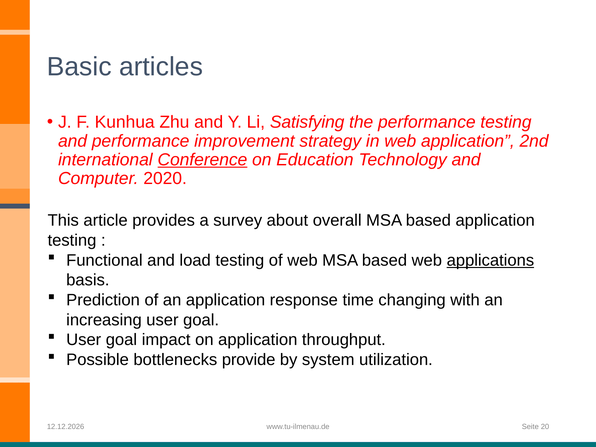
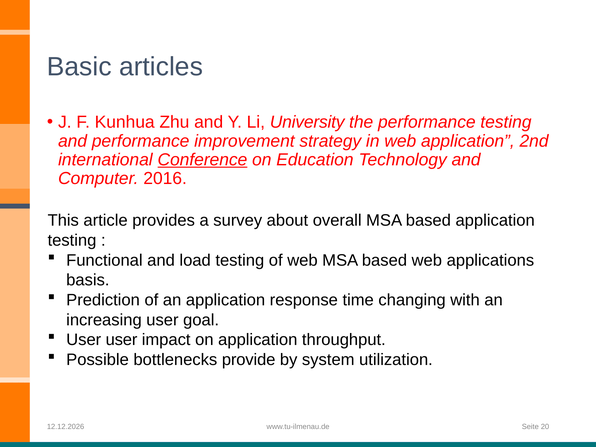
Satisfying: Satisfying -> University (307, 122)
2020: 2020 -> 2016 (165, 179)
applications underline: present -> none (490, 260)
goal: goal -> user (122, 340)
